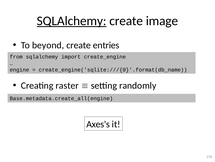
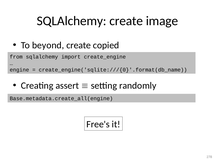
SQLAlchemy underline: present -> none (72, 21)
entries: entries -> copied (106, 45)
raster: raster -> assert (67, 85)
Axes's: Axes's -> Free's (98, 124)
